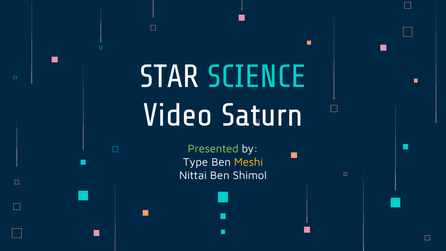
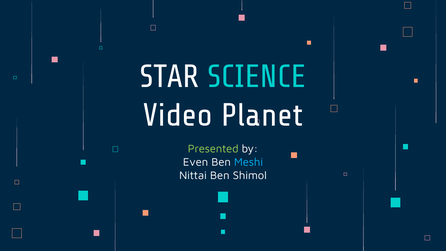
Saturn: Saturn -> Planet (262, 115)
Type: Type -> Even (196, 162)
Meshi colour: yellow -> light blue (249, 162)
